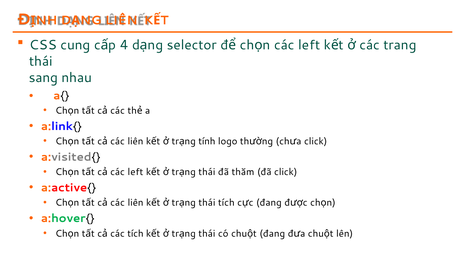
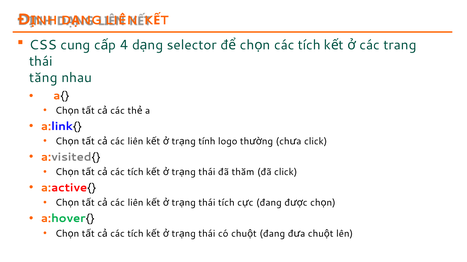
left: left -> tích (309, 45)
sang: sang -> tăng (43, 78)
left: left -> tích (135, 172)
